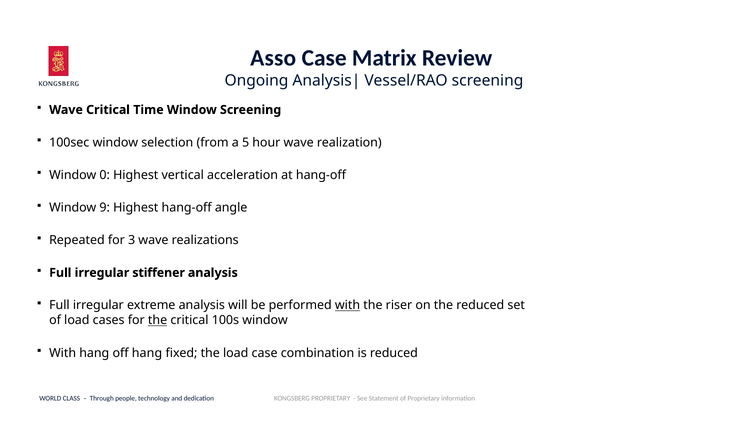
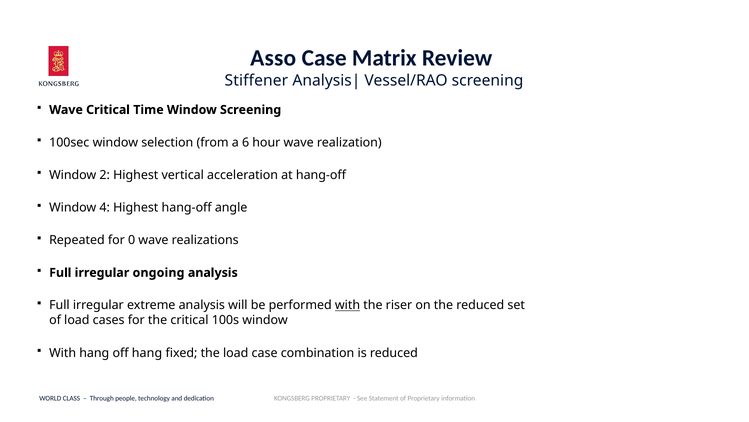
Ongoing: Ongoing -> Stiffener (256, 81)
5: 5 -> 6 (246, 142)
0: 0 -> 2 (105, 175)
9: 9 -> 4 (105, 207)
3: 3 -> 0 (132, 240)
stiffener: stiffener -> ongoing (159, 272)
the underline: present -> none (158, 320)
